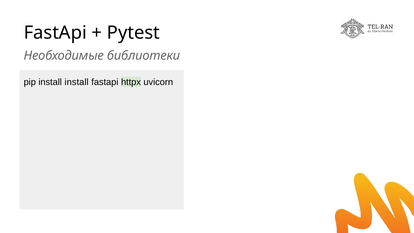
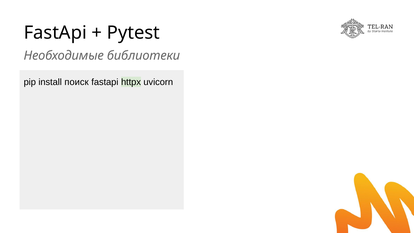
install install: install -> поиск (77, 82)
